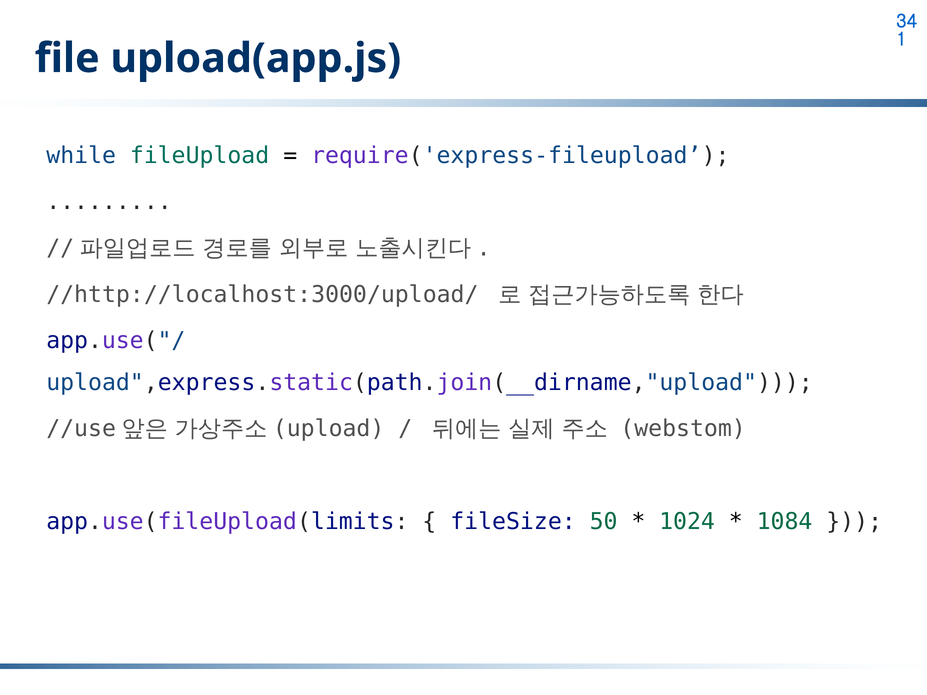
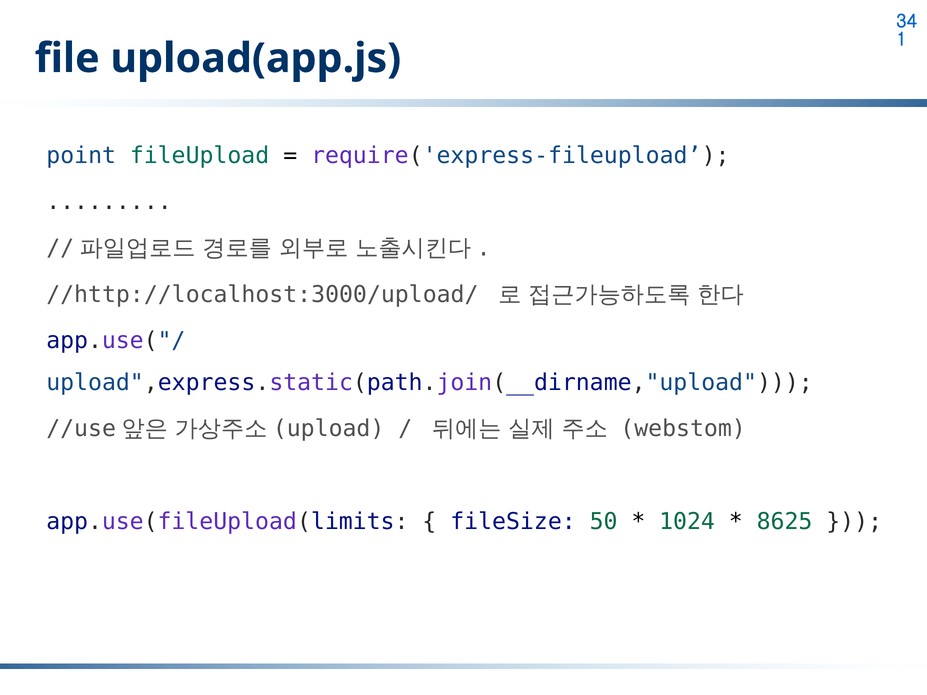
while: while -> point (81, 155)
1084: 1084 -> 8625 (785, 522)
